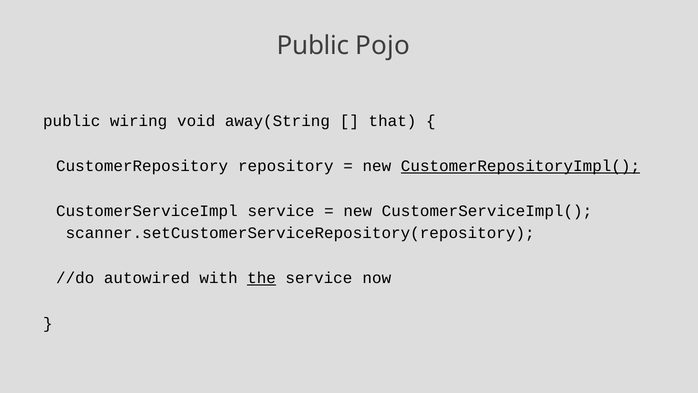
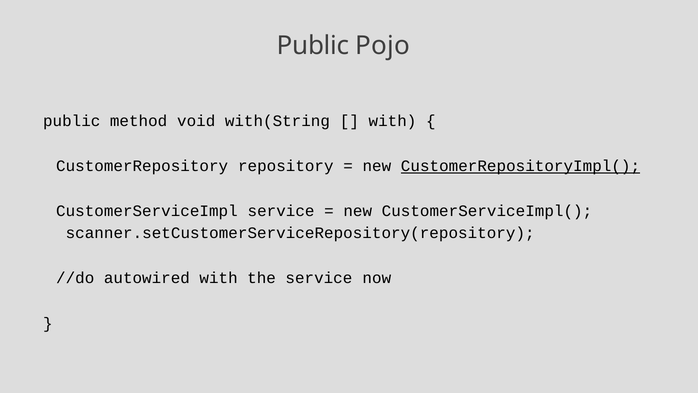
wiring: wiring -> method (139, 121)
away(String: away(String -> with(String (277, 121)
that: that -> with (392, 121)
the underline: present -> none (262, 278)
